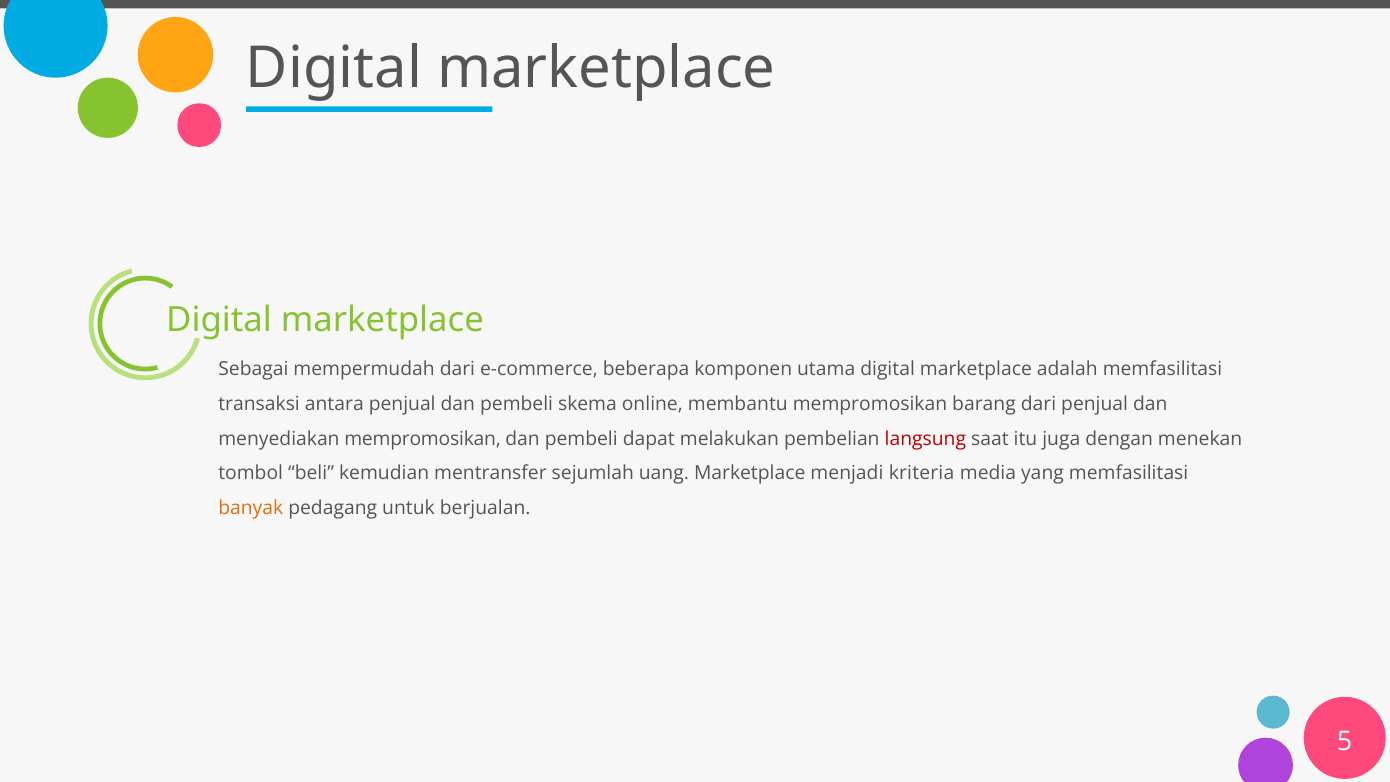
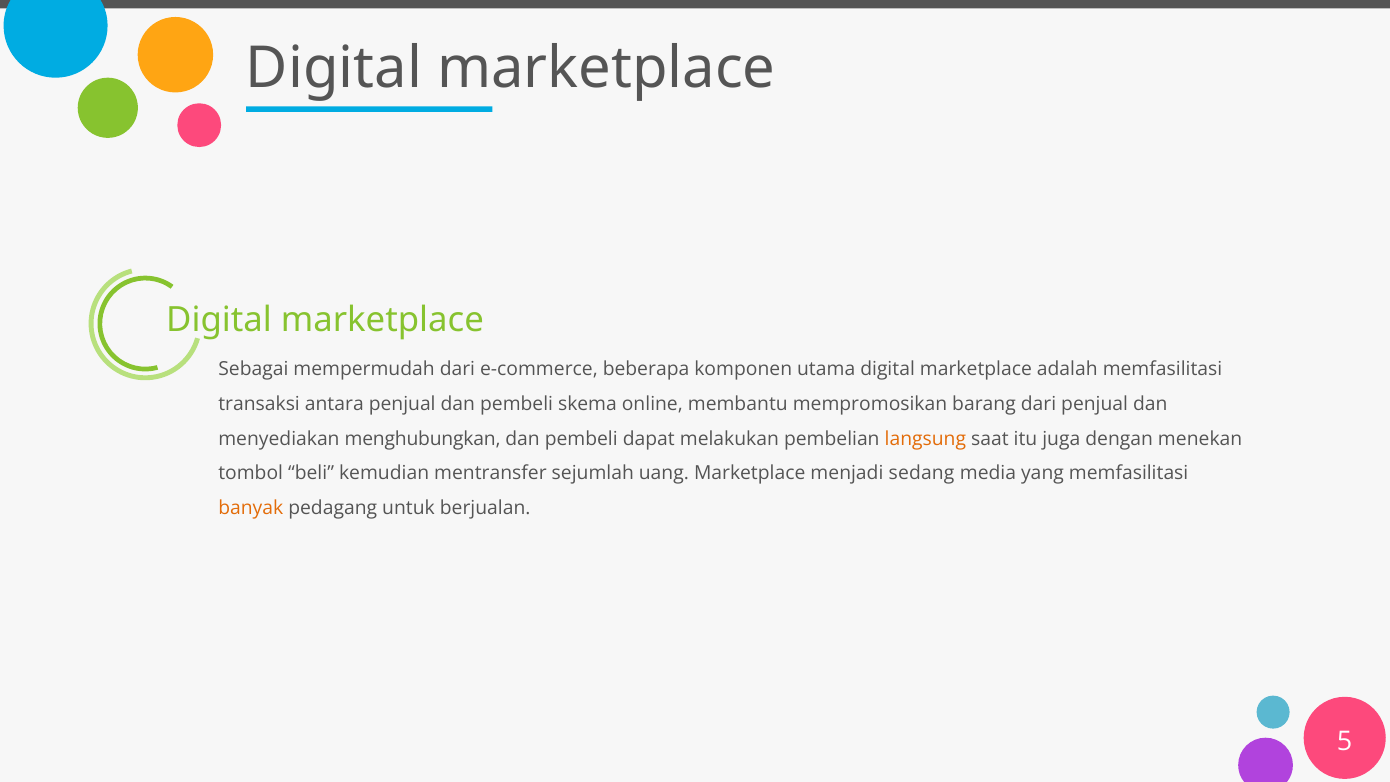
menyediakan mempromosikan: mempromosikan -> menghubungkan (423, 439)
langsung colour: red -> orange (925, 439)
kriteria: kriteria -> sedang (922, 473)
